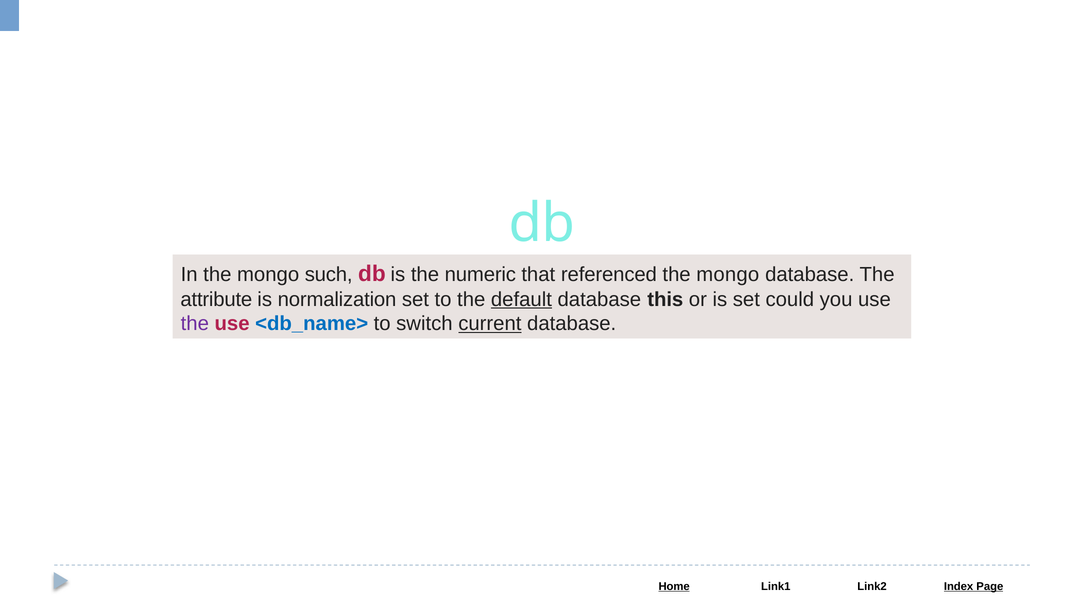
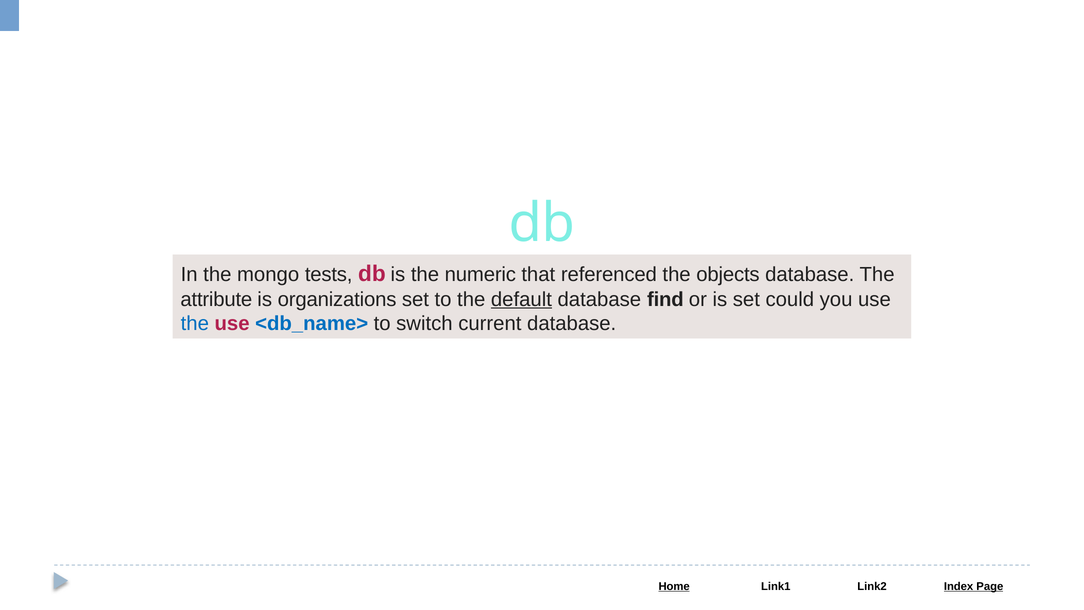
such: such -> tests (329, 274)
mongo: mongo -> objects (728, 274)
normalization: normalization -> organizations (337, 299)
this: this -> find (665, 299)
the colour: purple -> blue (195, 324)
current underline: present -> none (490, 324)
